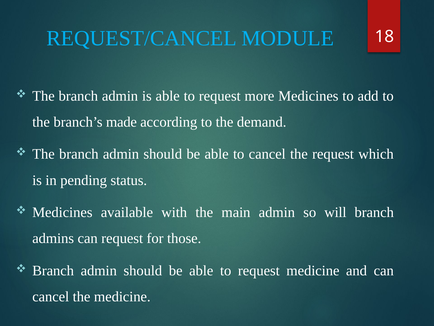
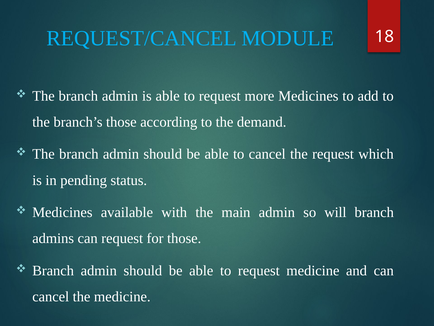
branch’s made: made -> those (121, 122)
